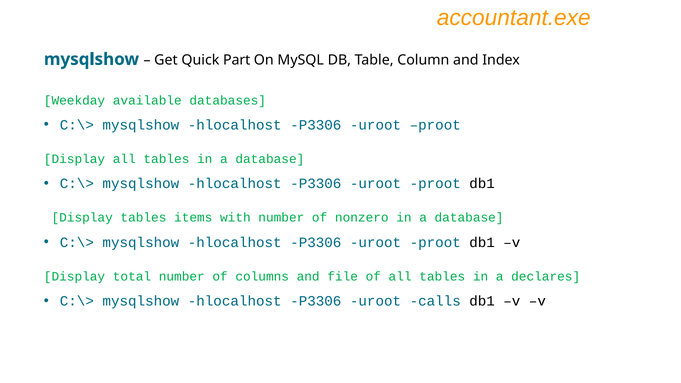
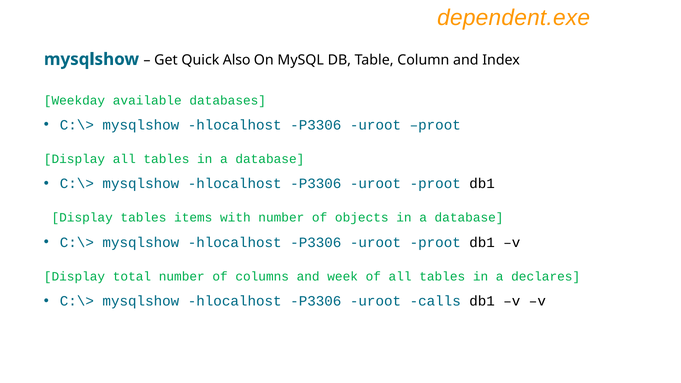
accountant.exe: accountant.exe -> dependent.exe (514, 18)
Part: Part -> Also (237, 60)
nonzero: nonzero -> objects (362, 218)
file: file -> week (343, 276)
